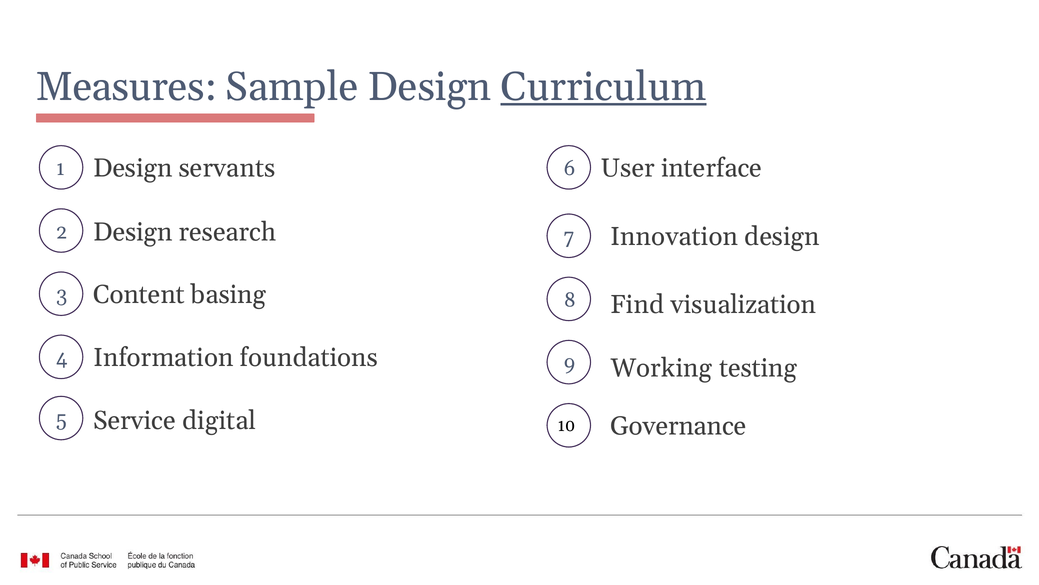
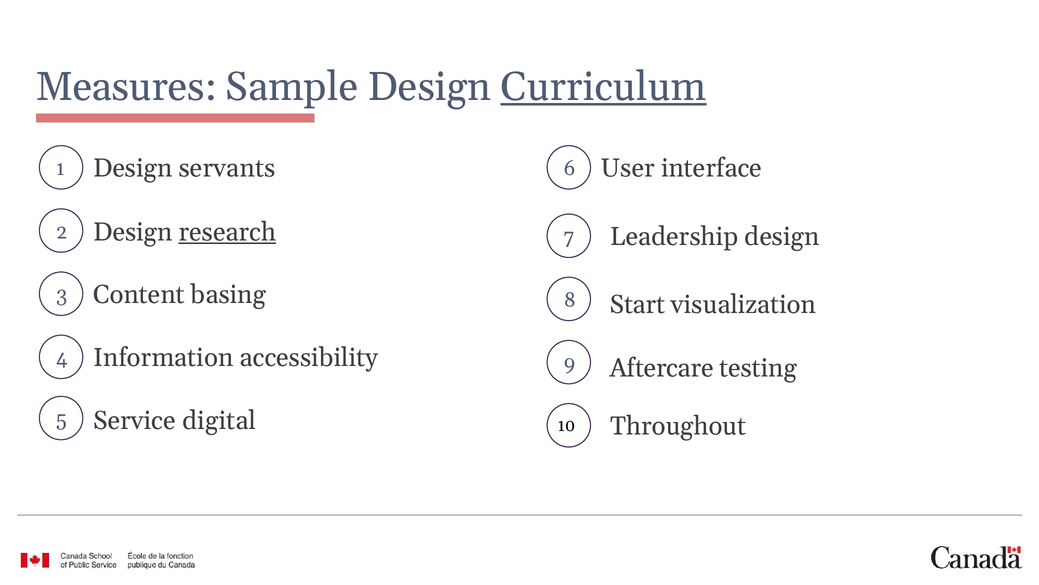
research underline: none -> present (227, 232)
Innovation: Innovation -> Leadership (674, 236)
Find: Find -> Start (637, 304)
foundations: foundations -> accessibility (309, 357)
Working: Working -> Aftercare (662, 368)
Governance: Governance -> Throughout (678, 426)
